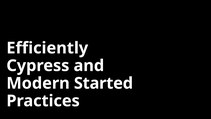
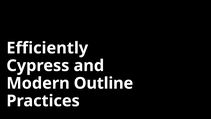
Started: Started -> Outline (103, 83)
